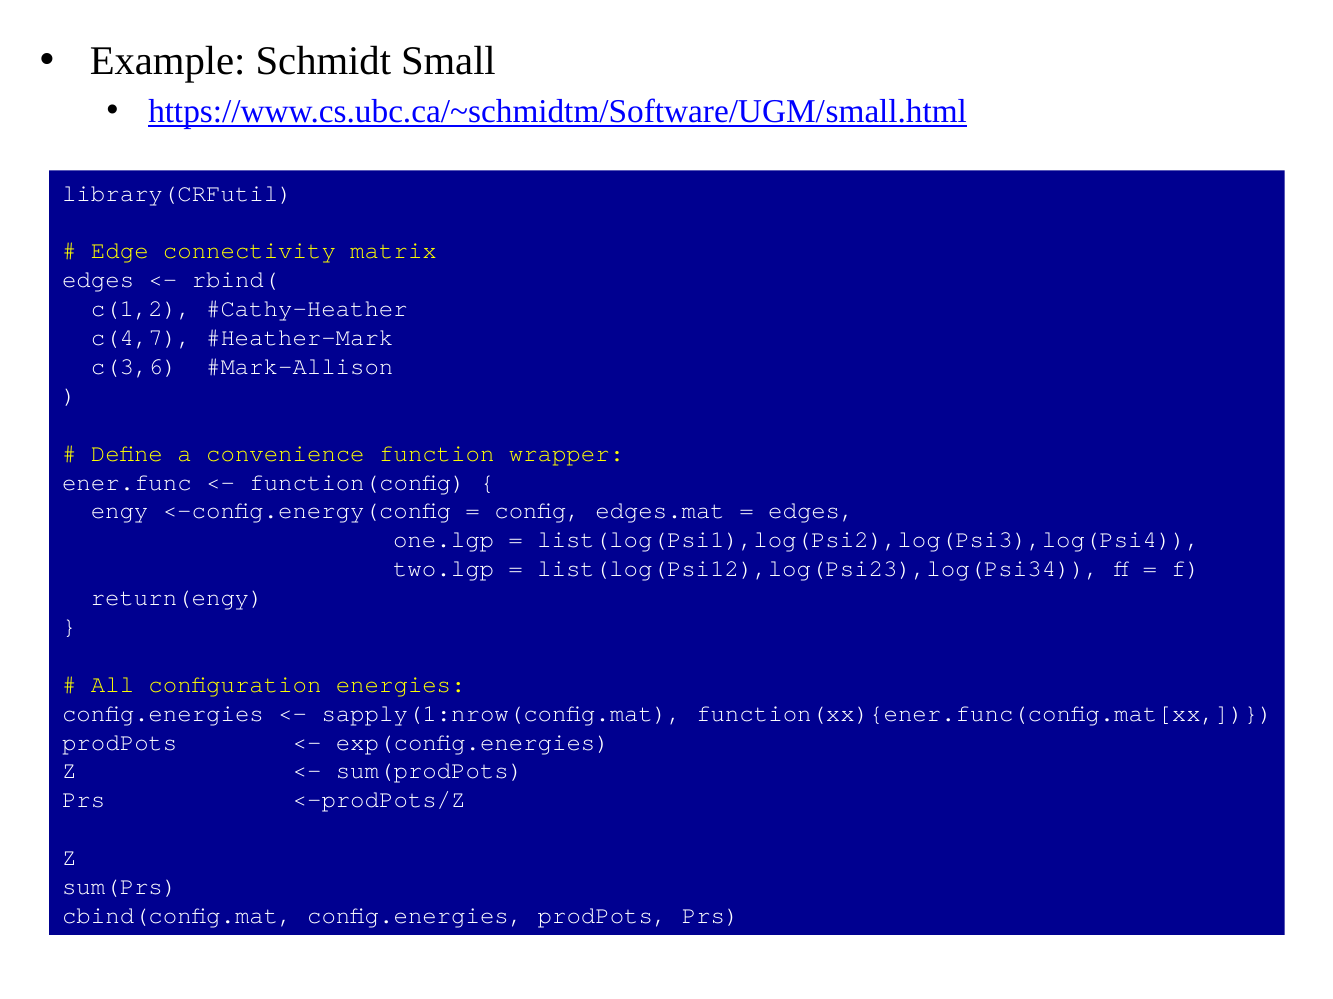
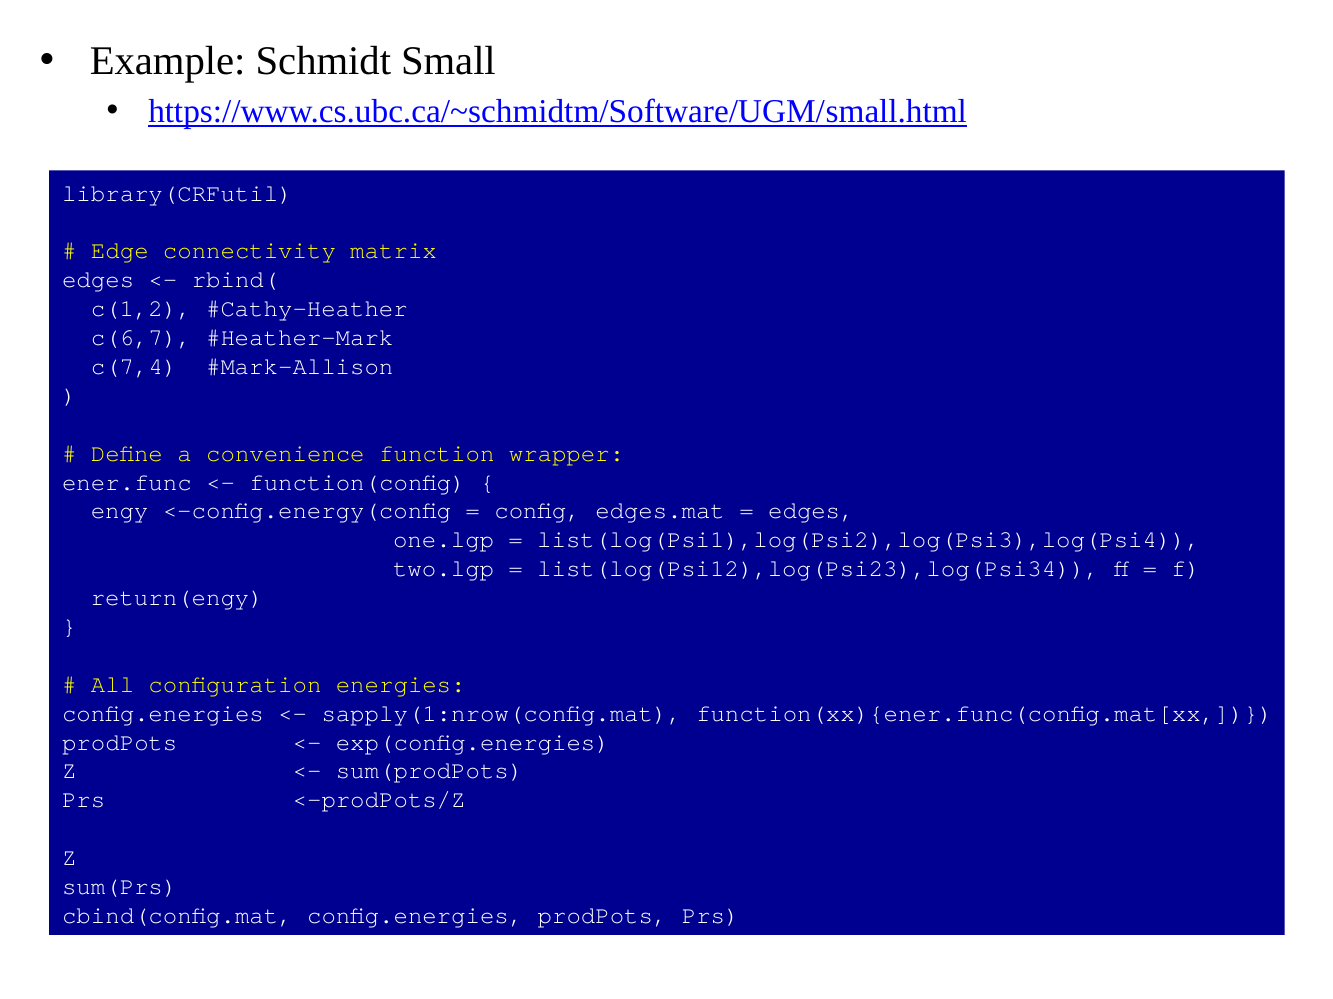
c(4,7: c(4,7 -> c(6,7 (141, 338)
c(3,6: c(3,6 -> c(7,4 (134, 367)
